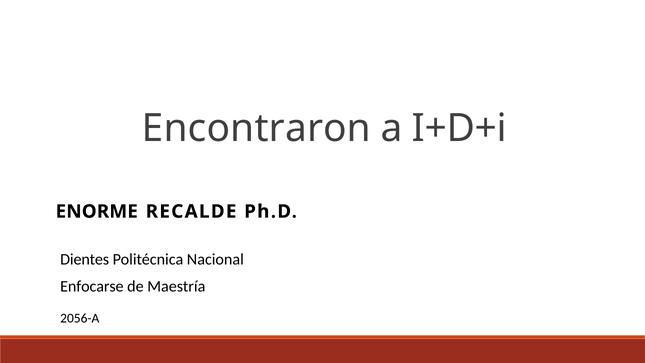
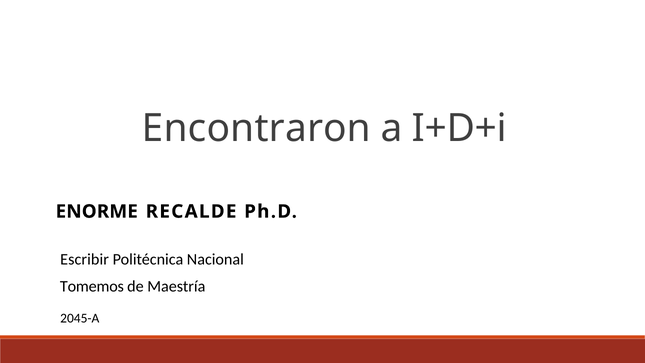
Dientes: Dientes -> Escribir (85, 259)
Enfocarse: Enfocarse -> Tomemos (92, 286)
2056-A: 2056-A -> 2045-A (80, 318)
